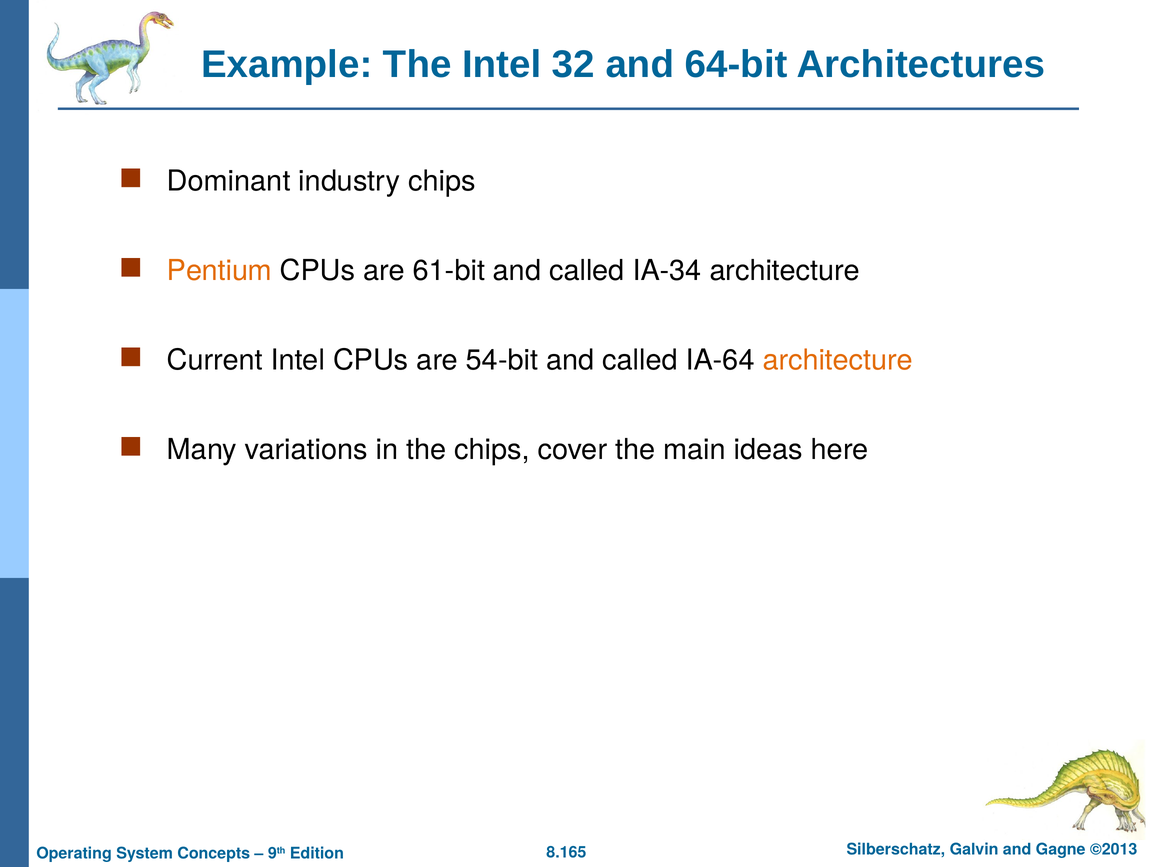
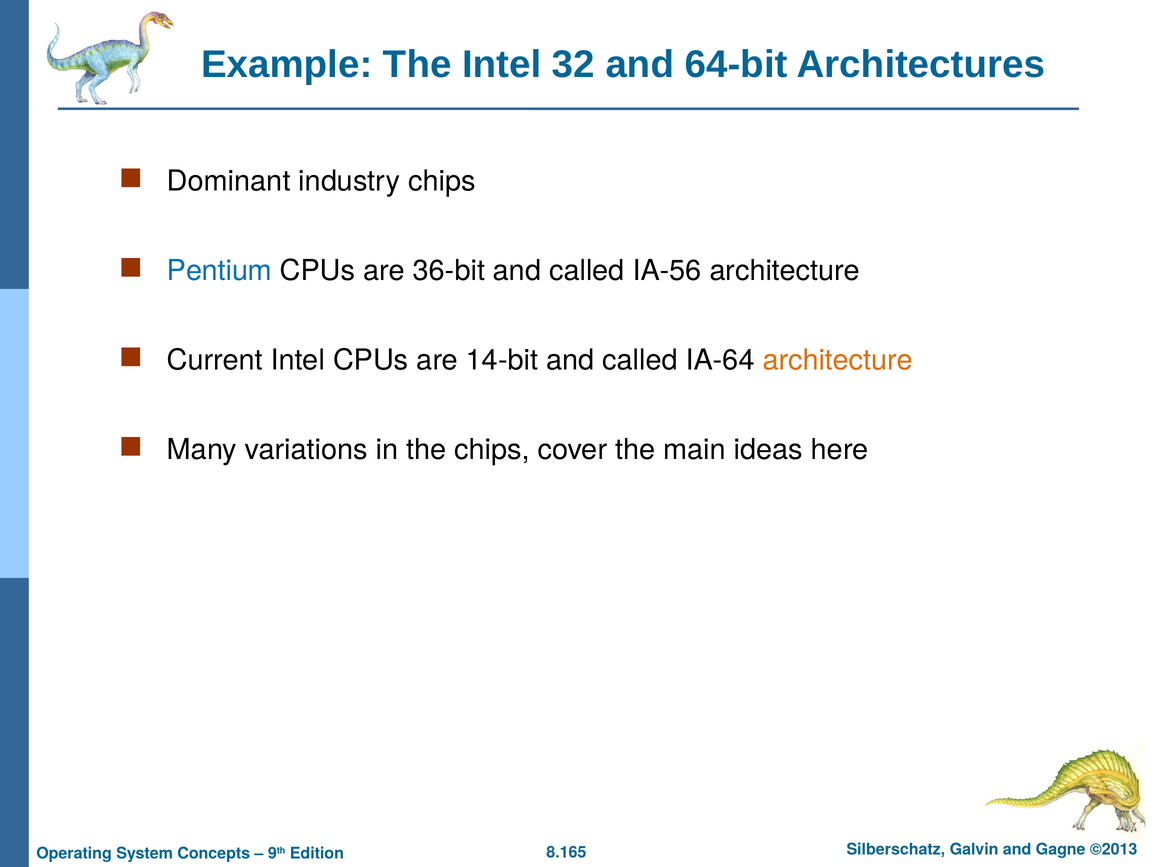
Pentium colour: orange -> blue (219, 271)
61-bit: 61-bit -> 36-bit (449, 271)
IA-34: IA-34 -> IA-56 (667, 271)
54-bit: 54-bit -> 14-bit (502, 360)
